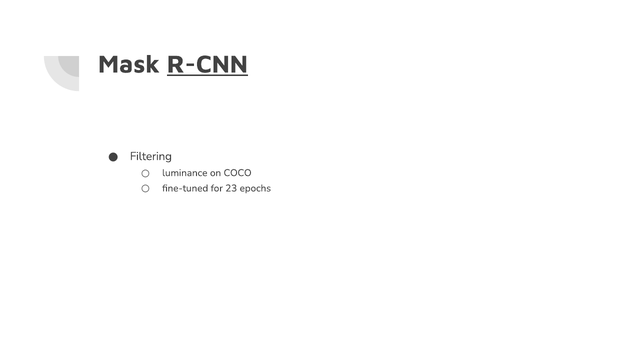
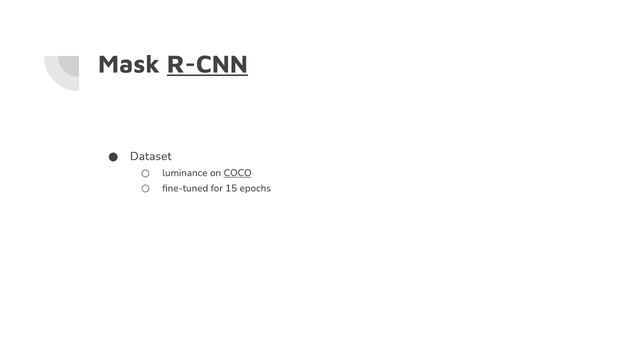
Filtering: Filtering -> Dataset (151, 156)
COCO underline: none -> present (238, 173)
23: 23 -> 15 (231, 188)
